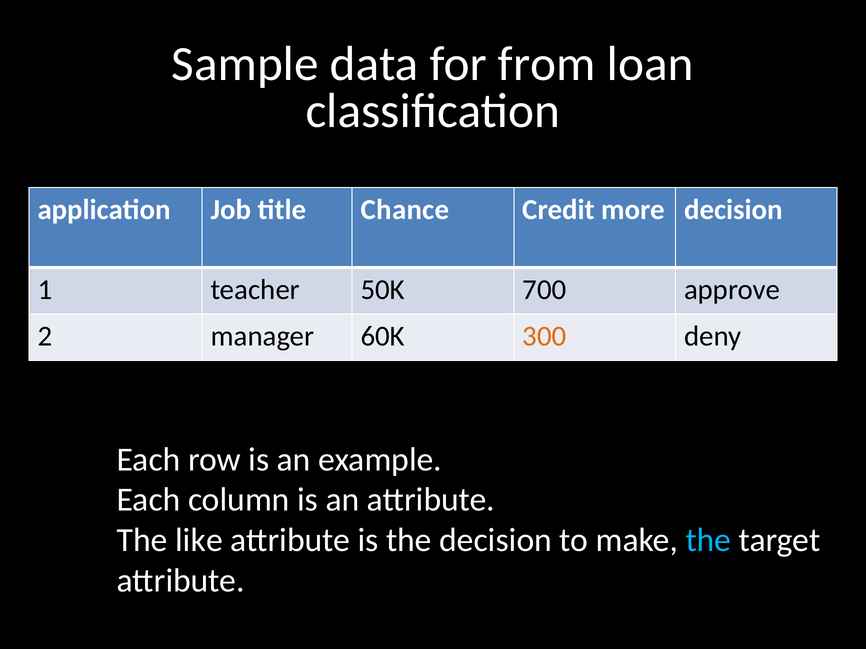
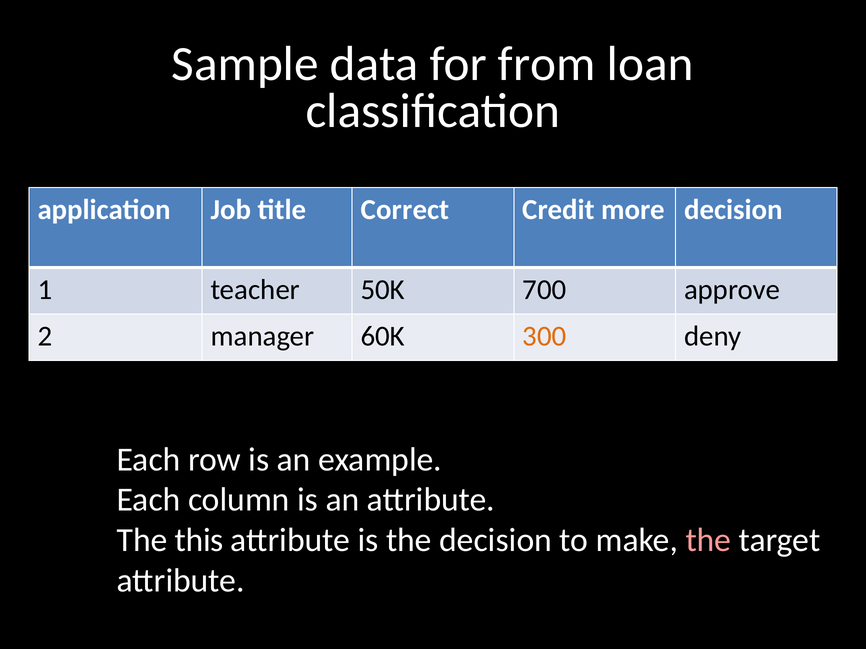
Chance: Chance -> Correct (405, 210)
like: like -> this (199, 541)
the colour: light blue -> pink (708, 541)
